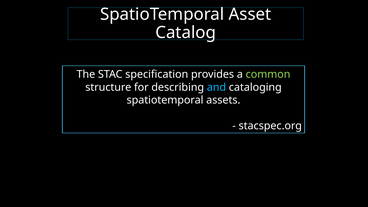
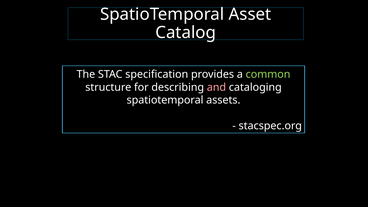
and colour: light blue -> pink (216, 87)
